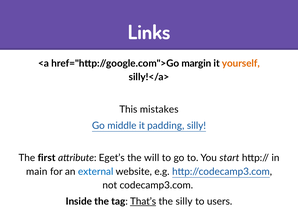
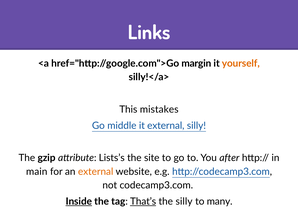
it padding: padding -> external (166, 126)
first: first -> gzip (47, 158)
Eget’s: Eget’s -> Lists’s (112, 158)
will: will -> site (152, 158)
start: start -> after (229, 158)
external colour: blue -> orange (96, 172)
Inside underline: none -> present (79, 202)
users: users -> many (220, 202)
